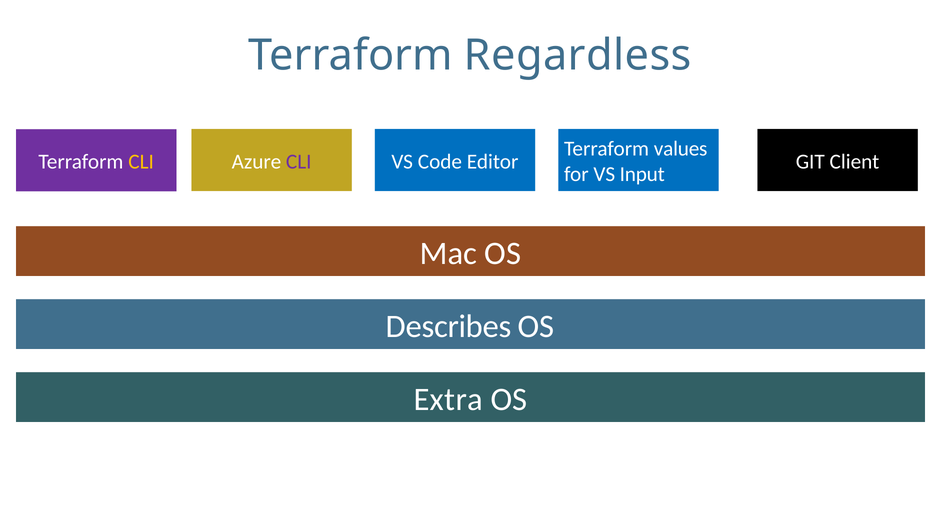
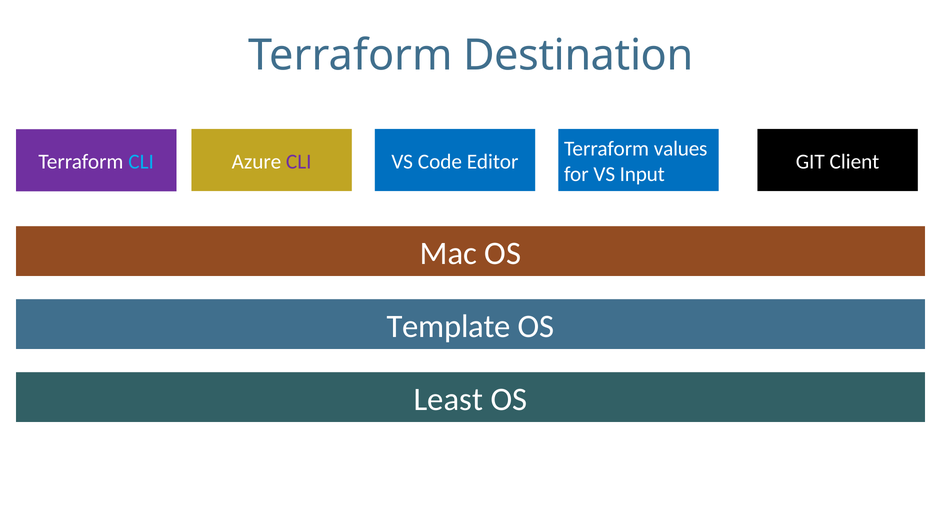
Regardless: Regardless -> Destination (578, 55)
CLI colour: yellow -> light blue (141, 162)
Describes: Describes -> Template (449, 326)
Extra: Extra -> Least (448, 399)
